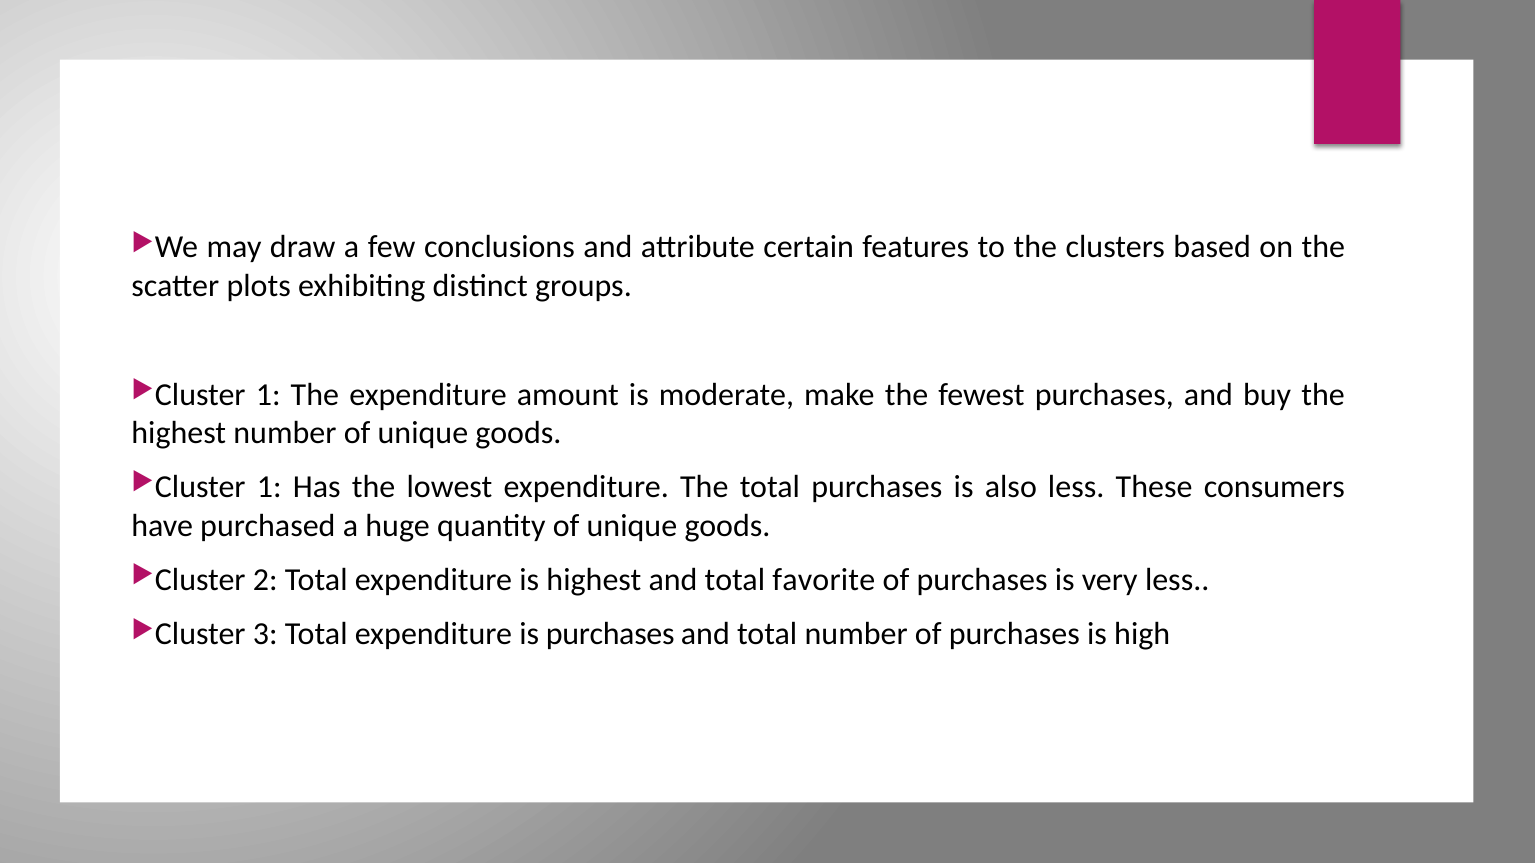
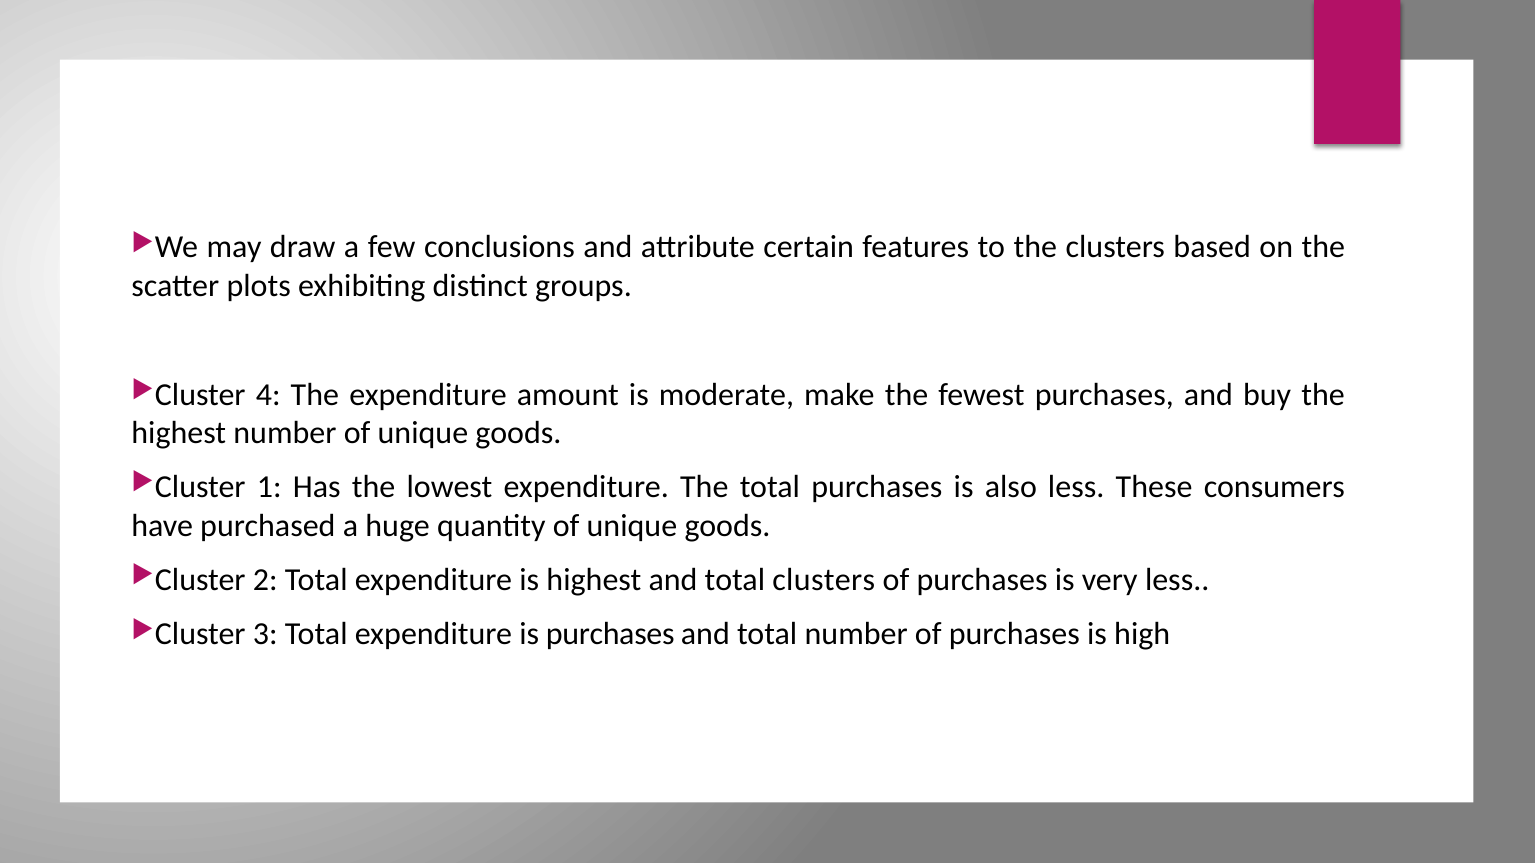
1: 1 -> 4 (268, 395)
total favorite: favorite -> clusters (824, 580)
